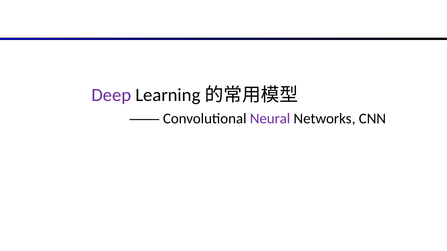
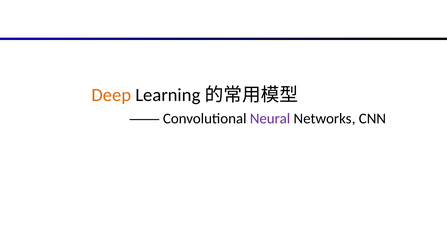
Deep colour: purple -> orange (111, 95)
